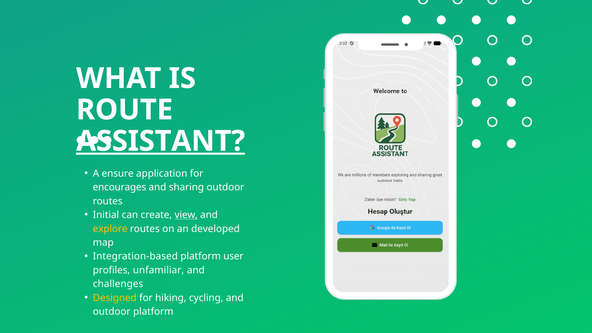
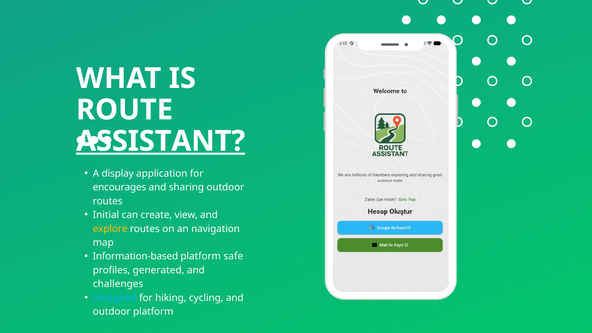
ensure: ensure -> display (118, 174)
view underline: present -> none (186, 215)
developed: developed -> navigation (215, 229)
Integration-based: Integration-based -> Information-based (135, 256)
user: user -> safe (233, 256)
unfamiliar: unfamiliar -> generated (158, 270)
Designed colour: yellow -> light blue (115, 298)
